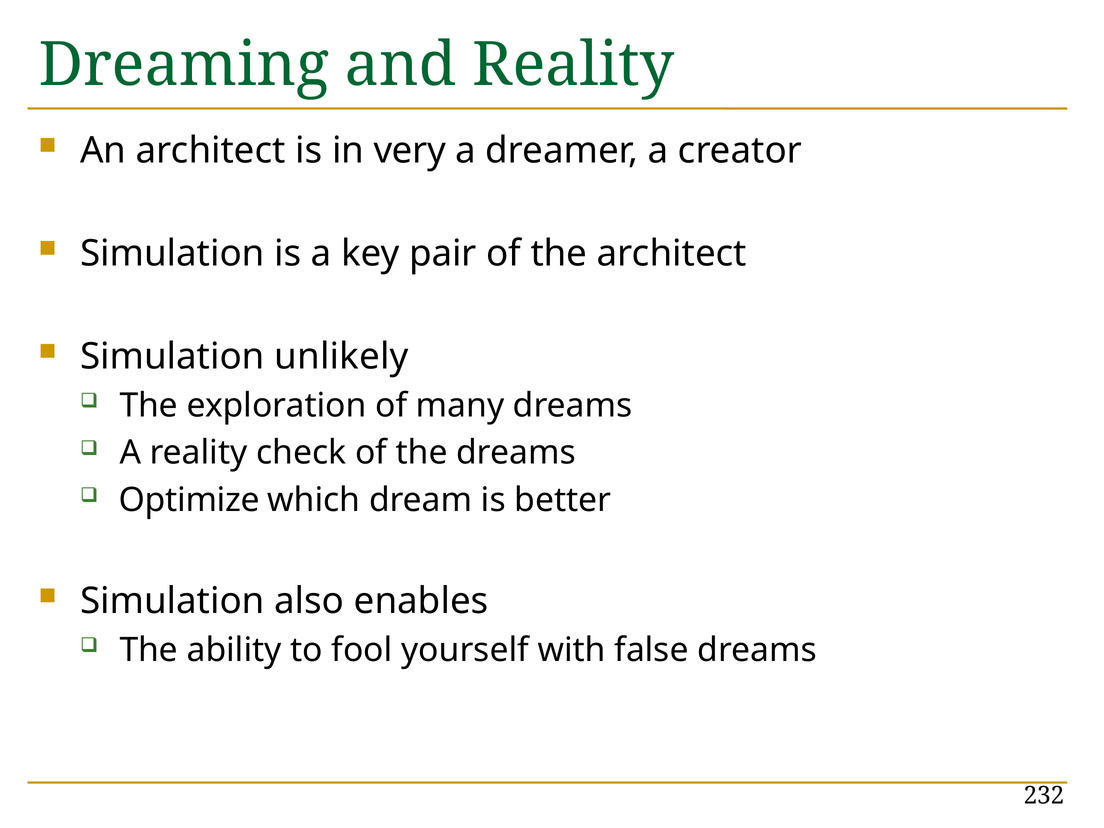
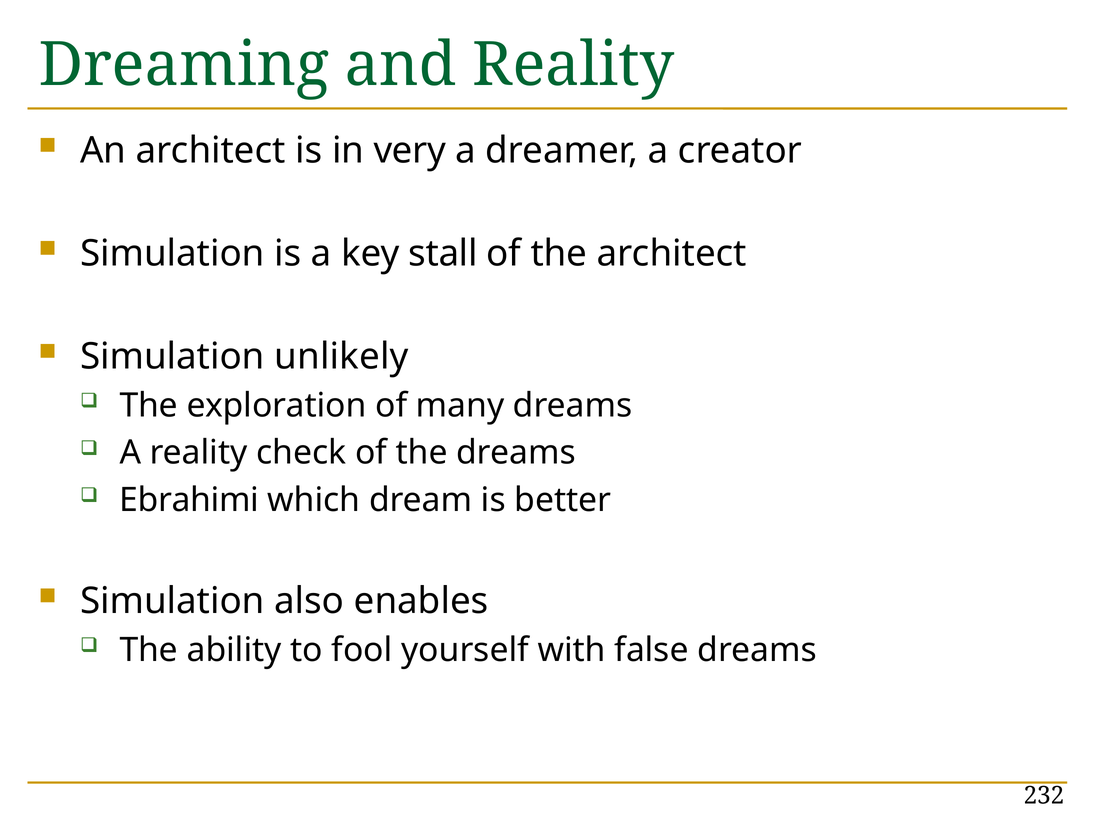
pair: pair -> stall (443, 254)
Optimize: Optimize -> Ebrahimi (189, 500)
